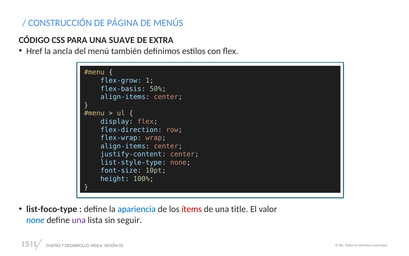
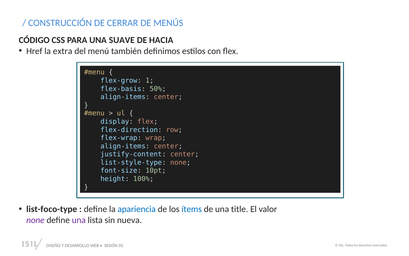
PÁGINA: PÁGINA -> CERRAR (123, 23)
EXTRA: EXTRA -> HACIA (161, 40)
ancla: ancla -> extra (63, 51)
ítems colour: red -> blue (192, 209)
none colour: blue -> purple (35, 220)
seguir: seguir -> nueva (129, 220)
